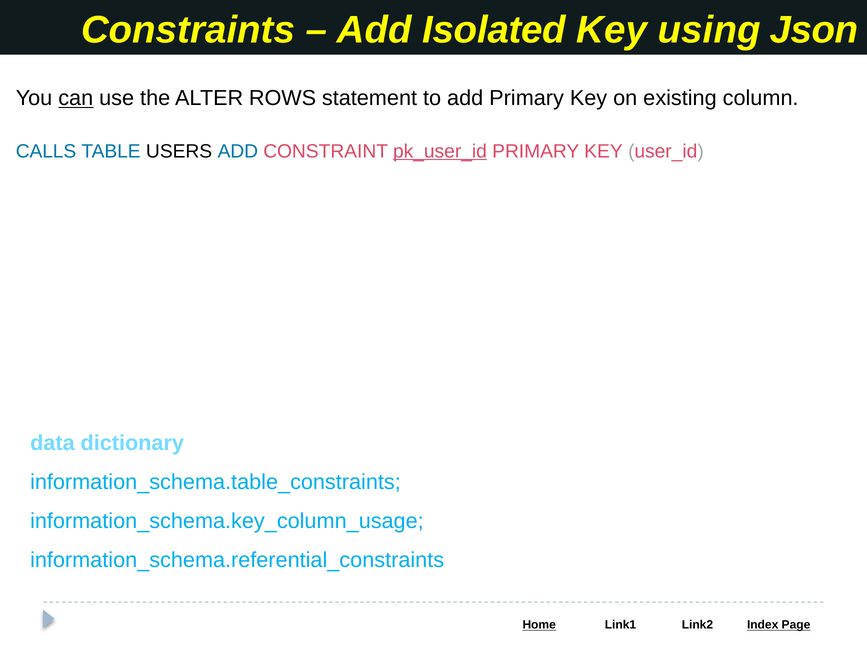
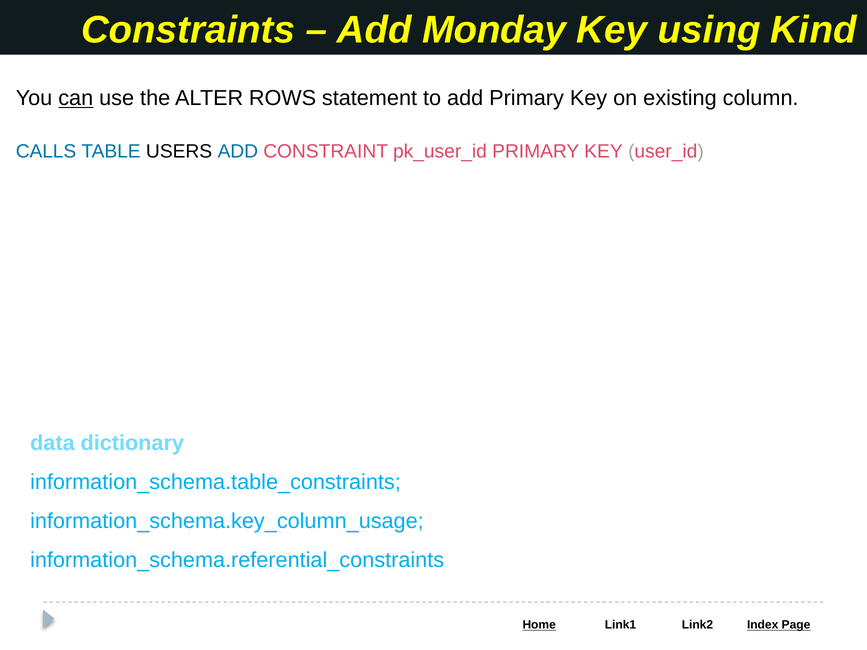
Isolated: Isolated -> Monday (494, 30)
Json: Json -> Kind (814, 30)
pk_user_id underline: present -> none (440, 151)
